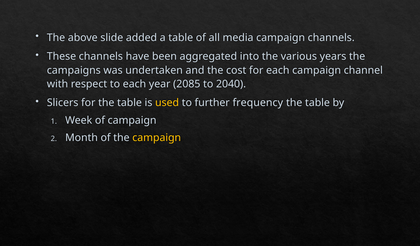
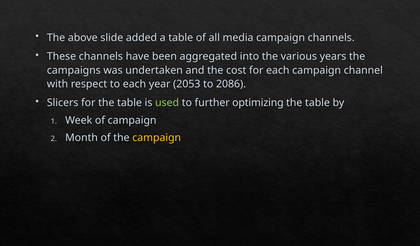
2085: 2085 -> 2053 (187, 84)
2040: 2040 -> 2086 (231, 84)
used colour: yellow -> light green (167, 103)
frequency: frequency -> optimizing (258, 103)
